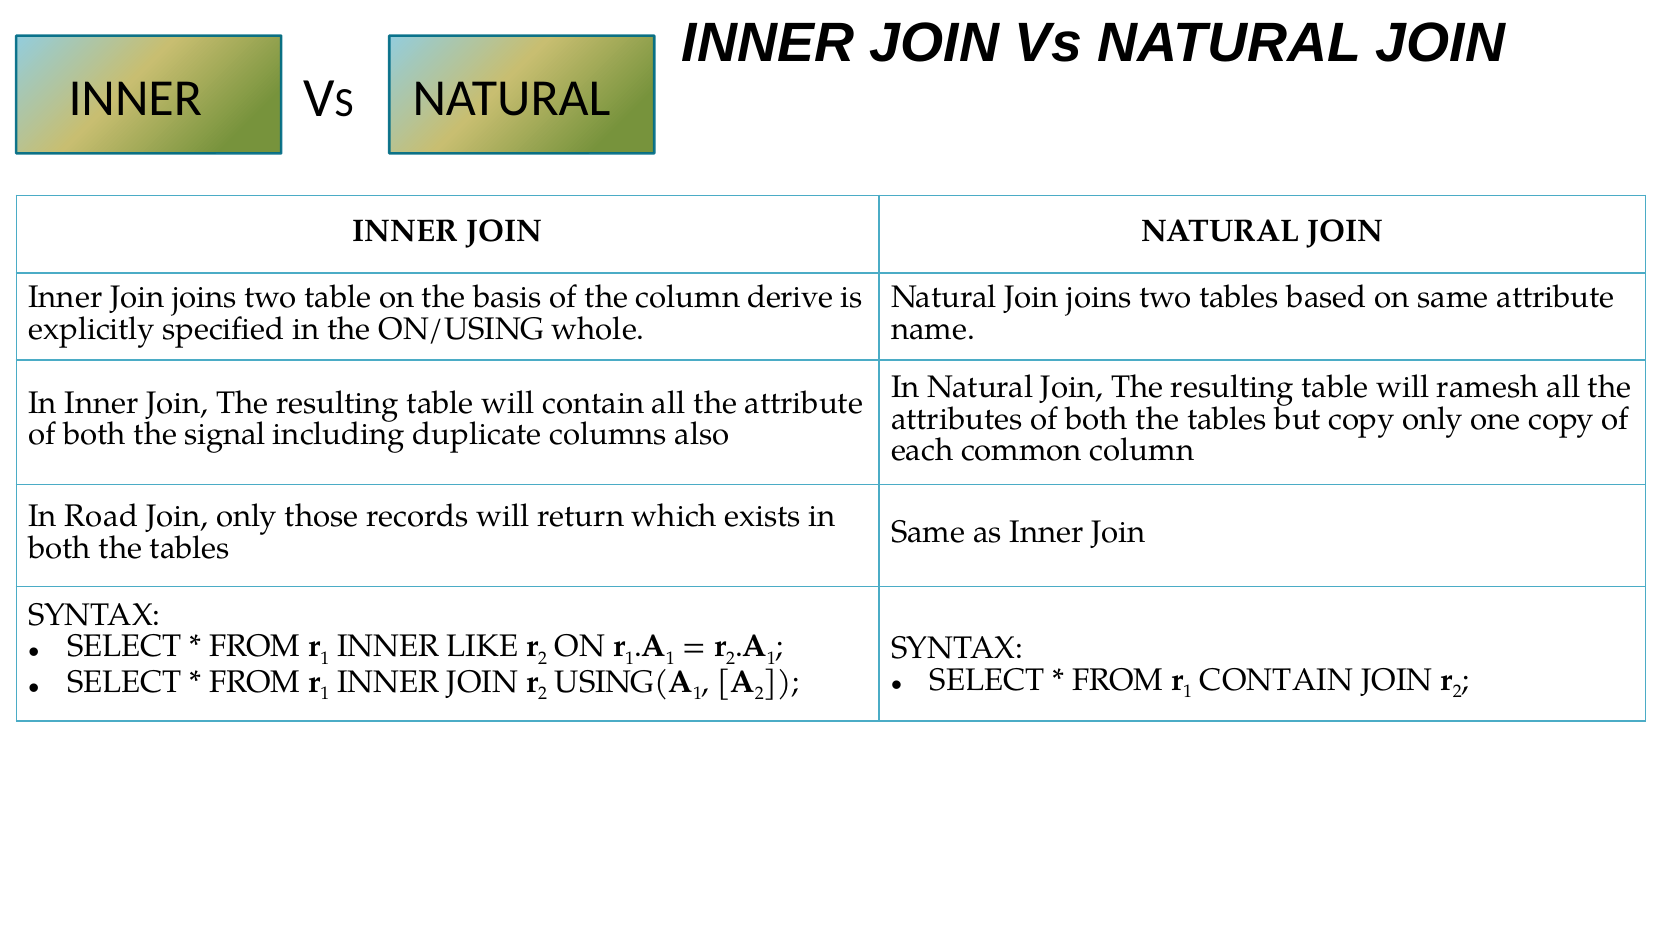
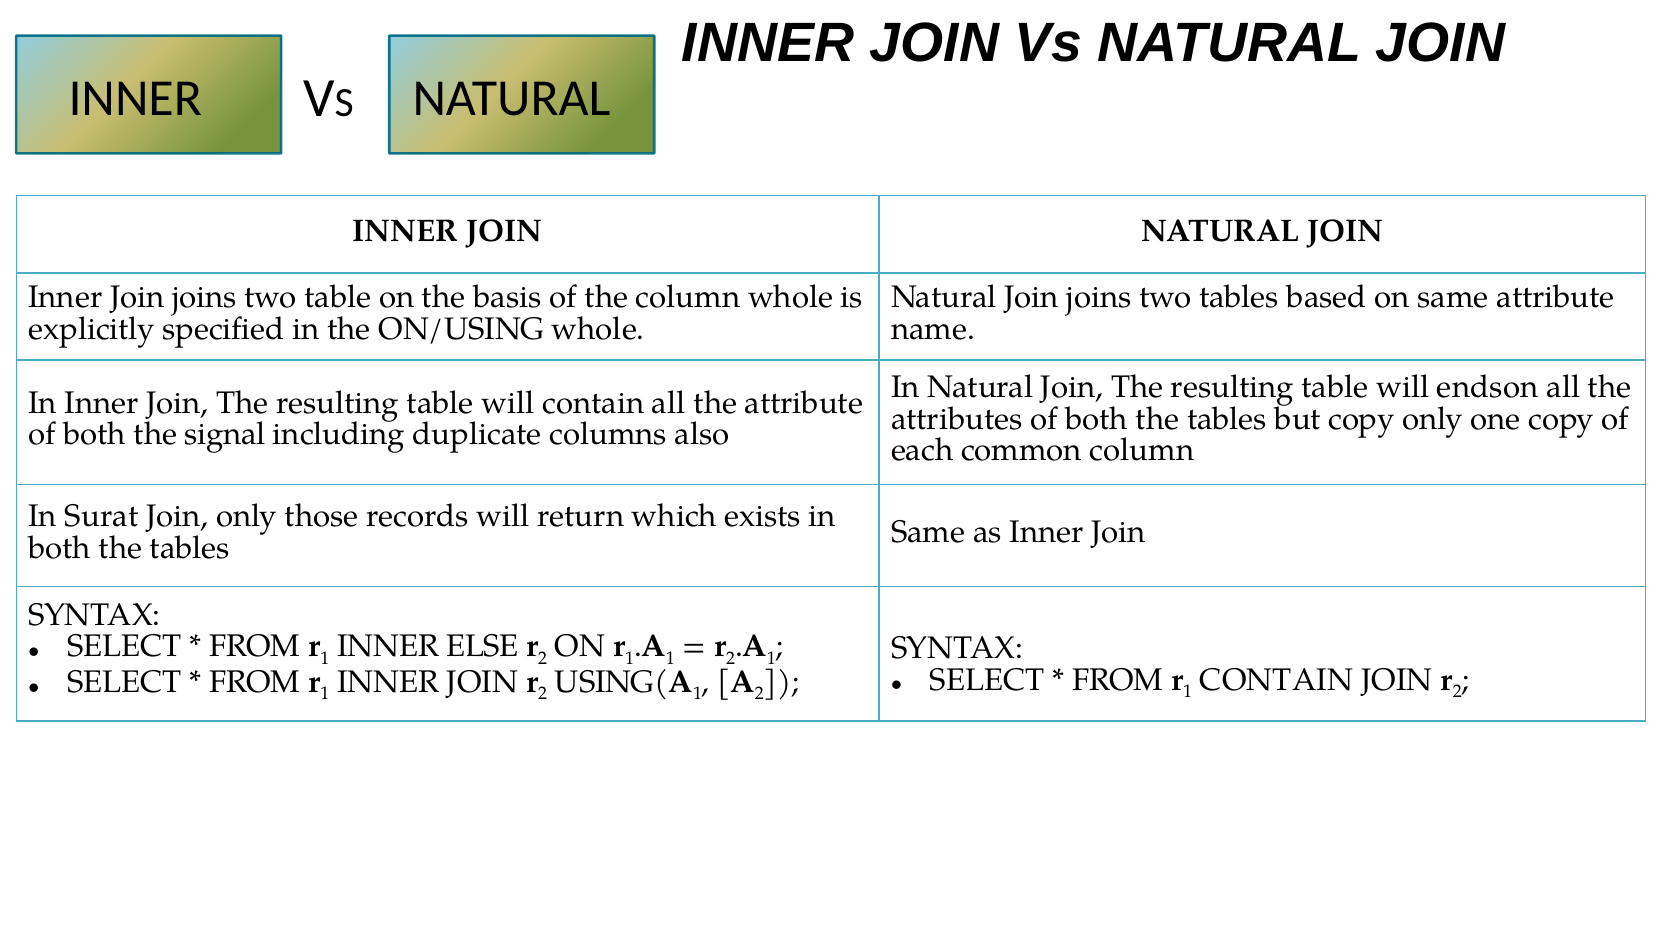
column derive: derive -> whole (791, 297)
ramesh: ramesh -> endson (1488, 387)
Road: Road -> Surat (102, 516)
LIKE: LIKE -> ELSE (483, 646)
